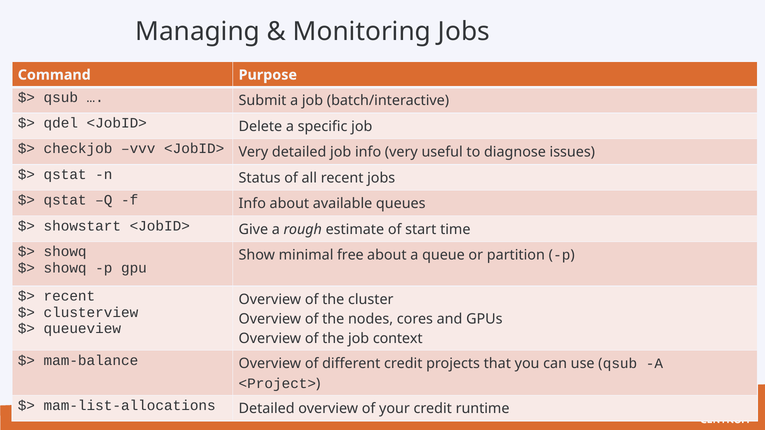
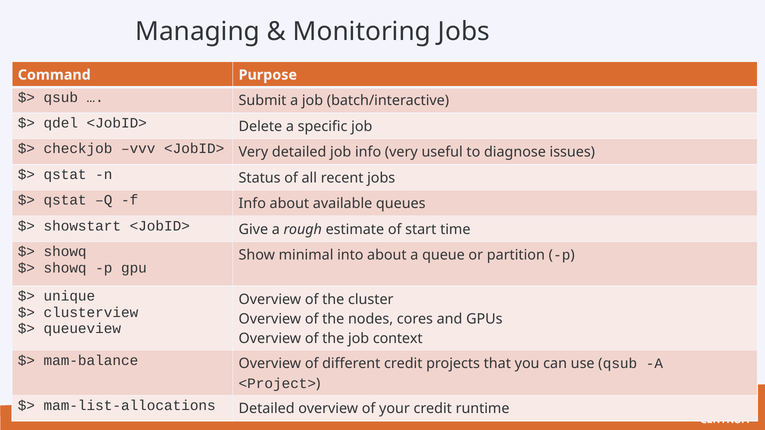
free: free -> into (350, 255)
recent: recent -> unique (69, 296)
